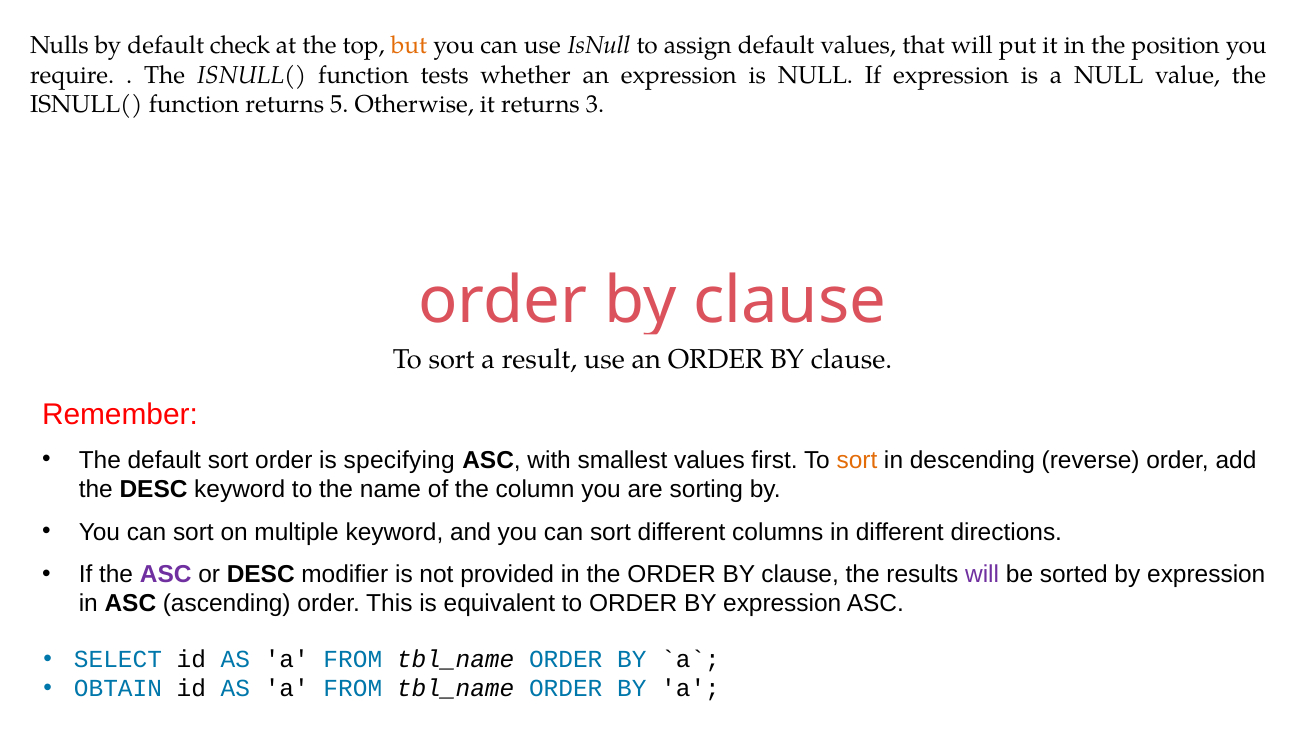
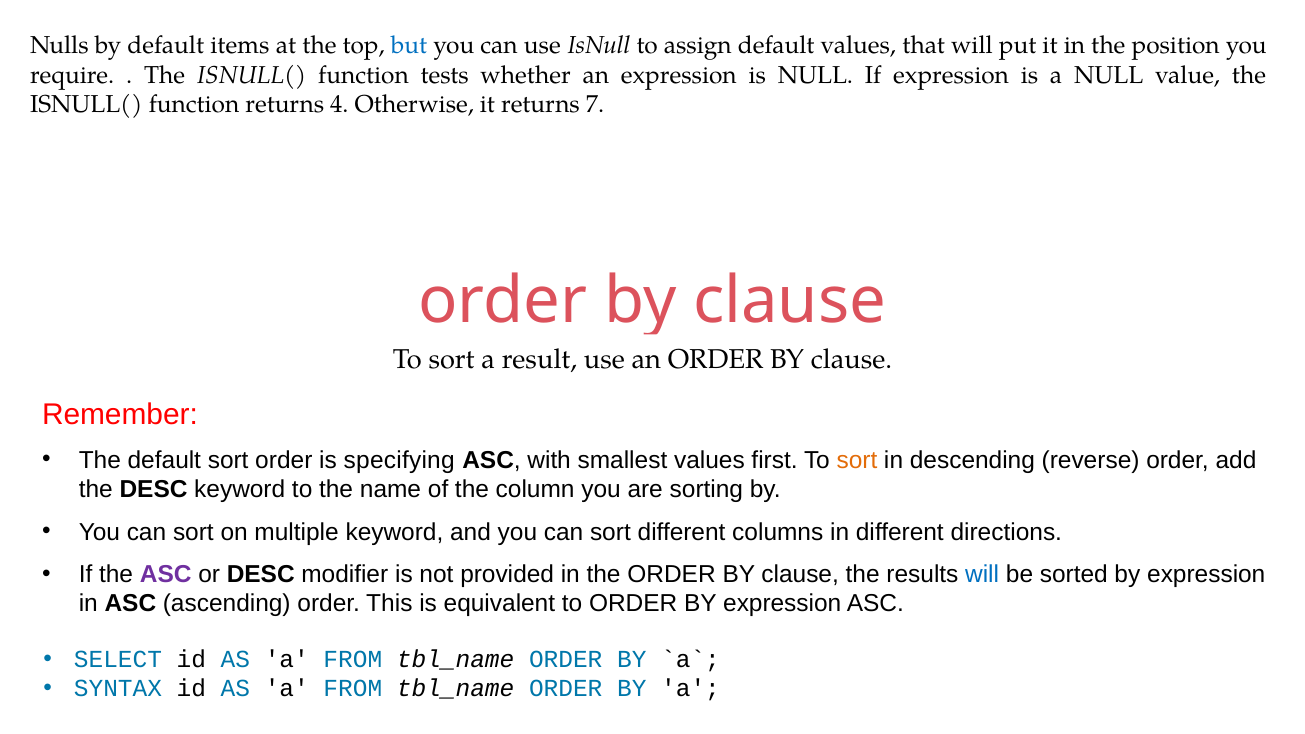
check: check -> items (240, 46)
but colour: orange -> blue (409, 46)
5: 5 -> 4 (339, 104)
3: 3 -> 7 (595, 104)
will colour: purple -> blue (982, 574)
OBTAIN: OBTAIN -> SYNTAX (118, 689)
